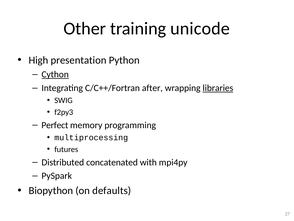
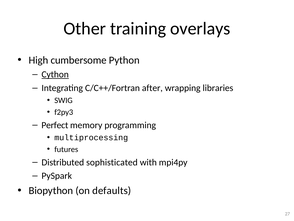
unicode: unicode -> overlays (200, 28)
presentation: presentation -> cumbersome (79, 60)
libraries underline: present -> none (218, 88)
concatenated: concatenated -> sophisticated (112, 162)
